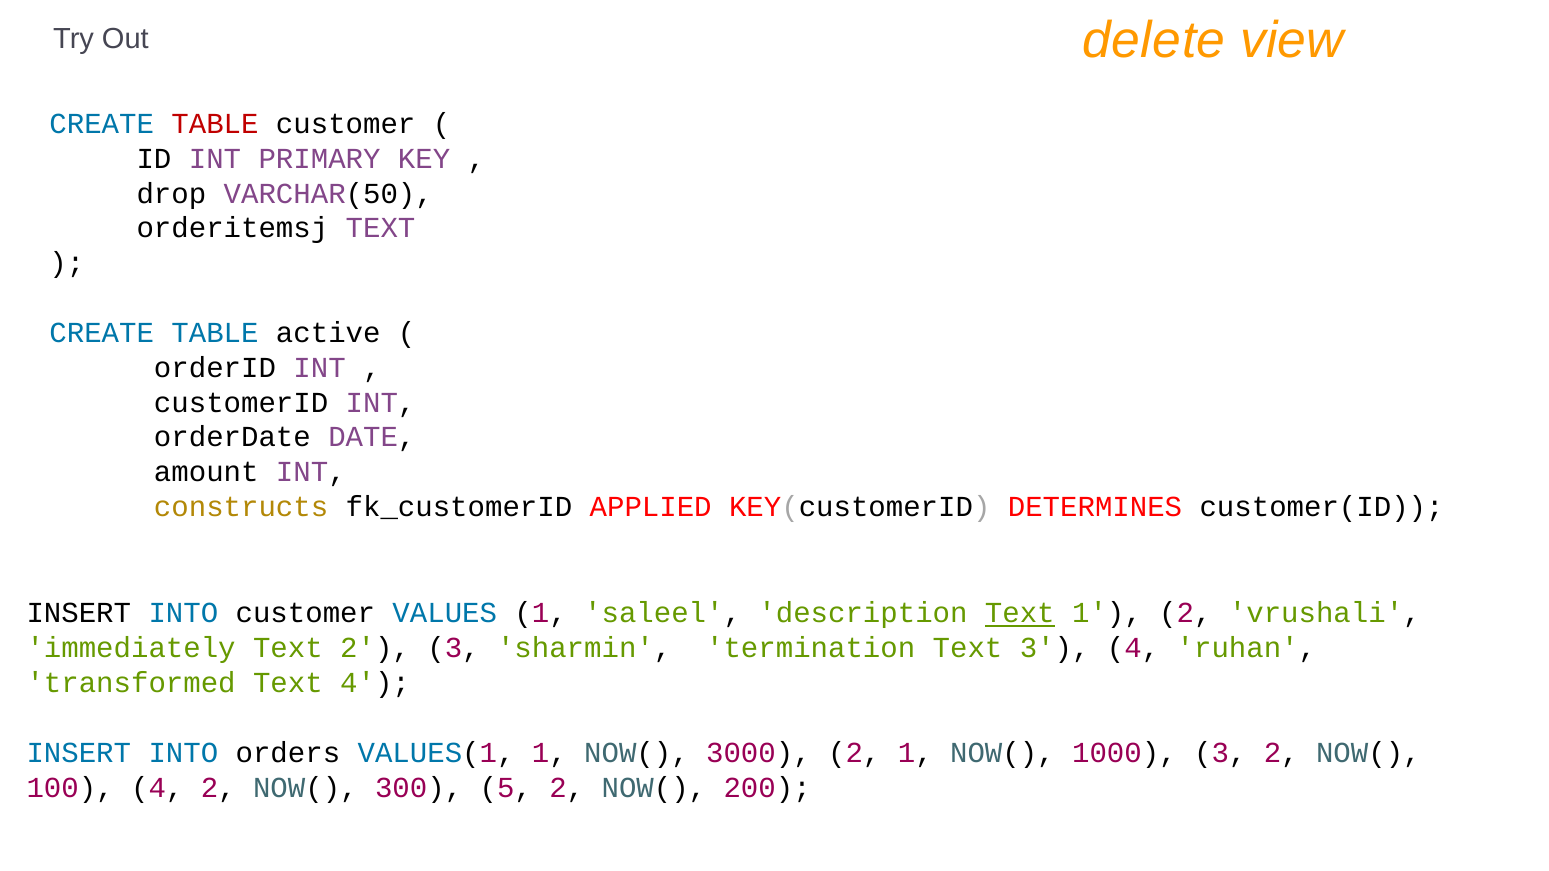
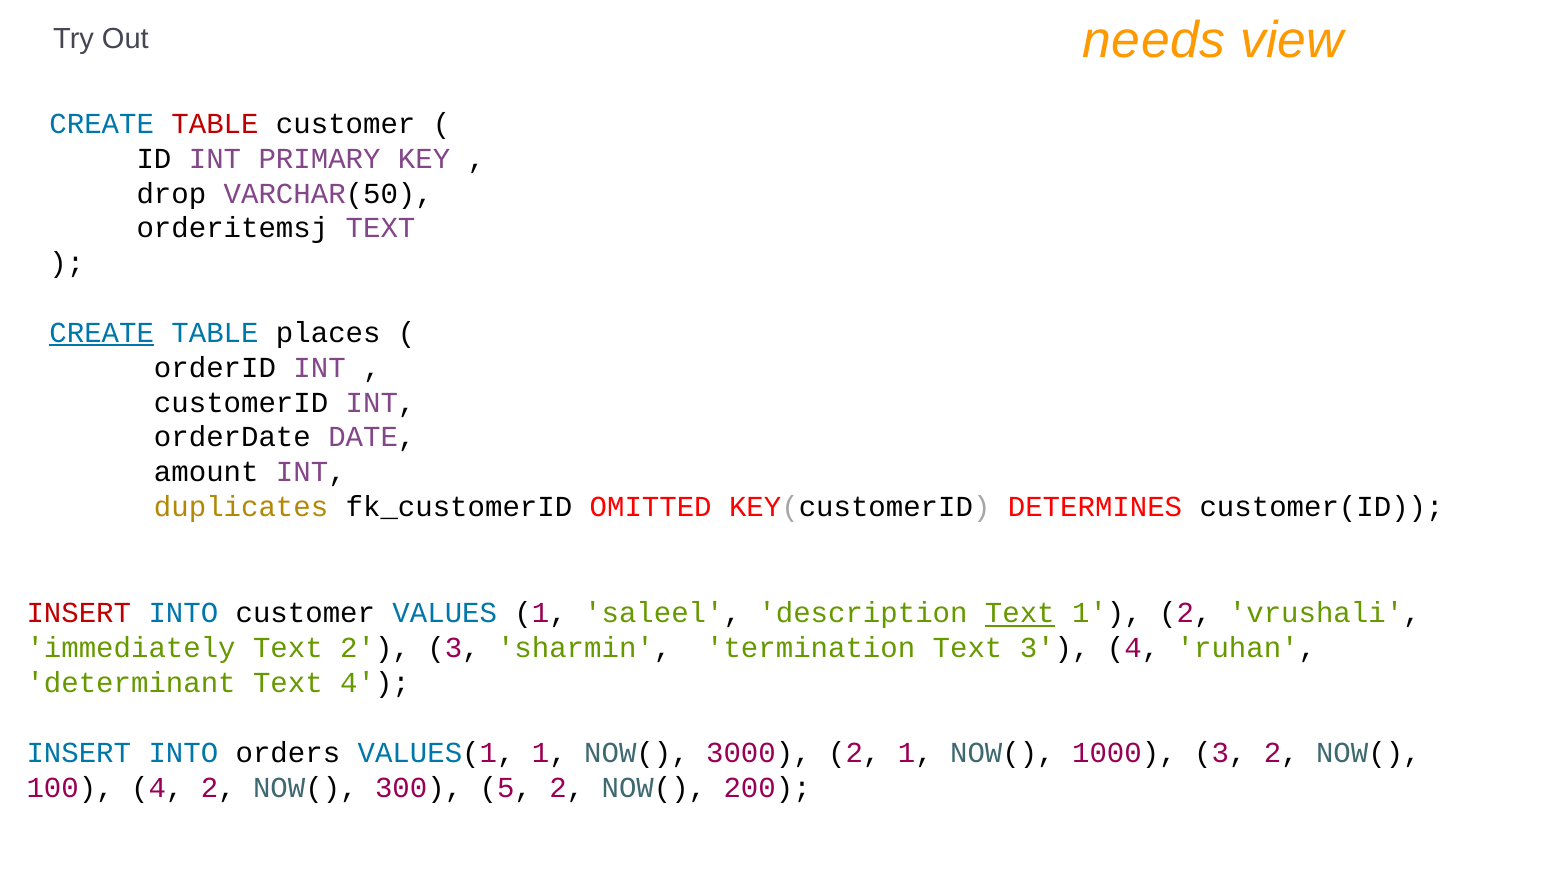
delete: delete -> needs (1154, 40)
CREATE underline: none -> present (102, 333)
active: active -> places (328, 333)
constructs: constructs -> duplicates (241, 507)
APPLIED: APPLIED -> OMITTED (651, 507)
INSERT colour: black -> red (79, 613)
transformed: transformed -> determinant (131, 683)
